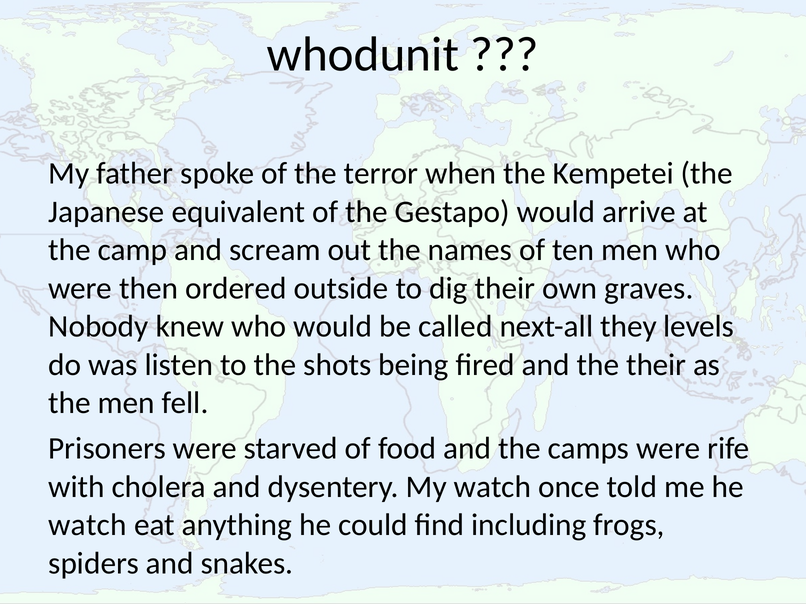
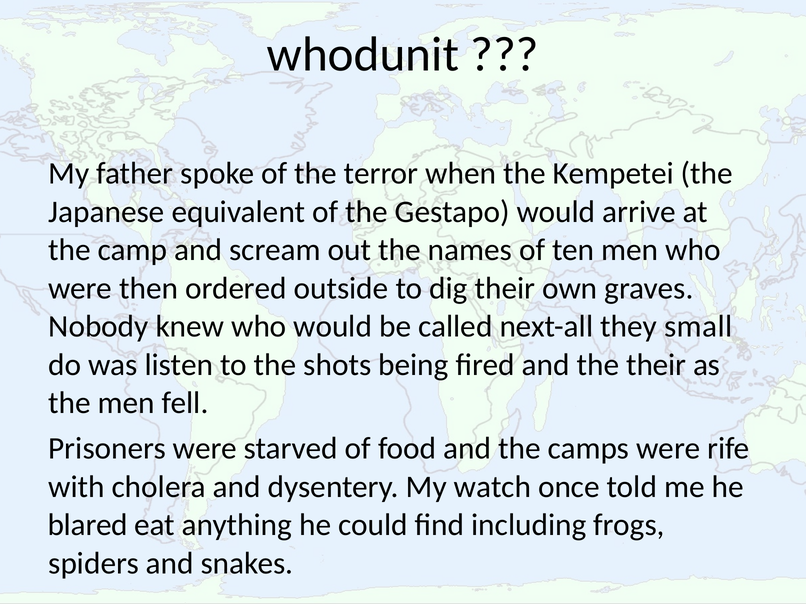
levels: levels -> small (698, 327)
watch: watch -> blared (88, 526)
